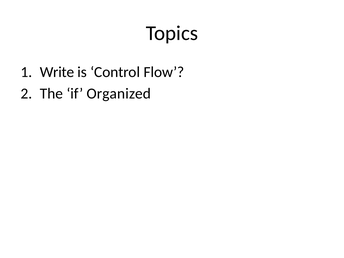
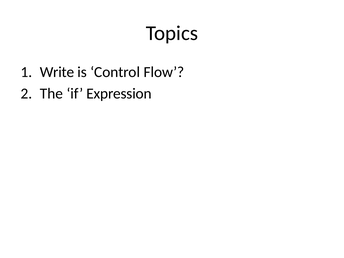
Organized: Organized -> Expression (119, 94)
